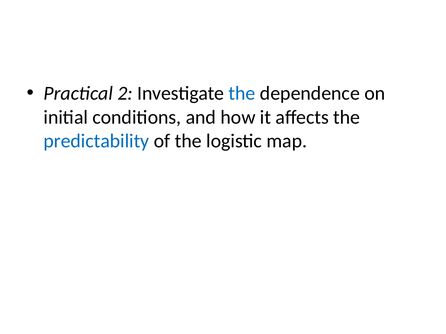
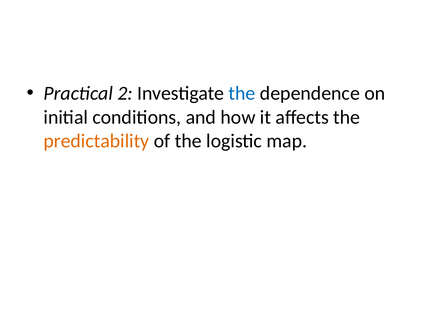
predictability colour: blue -> orange (96, 141)
